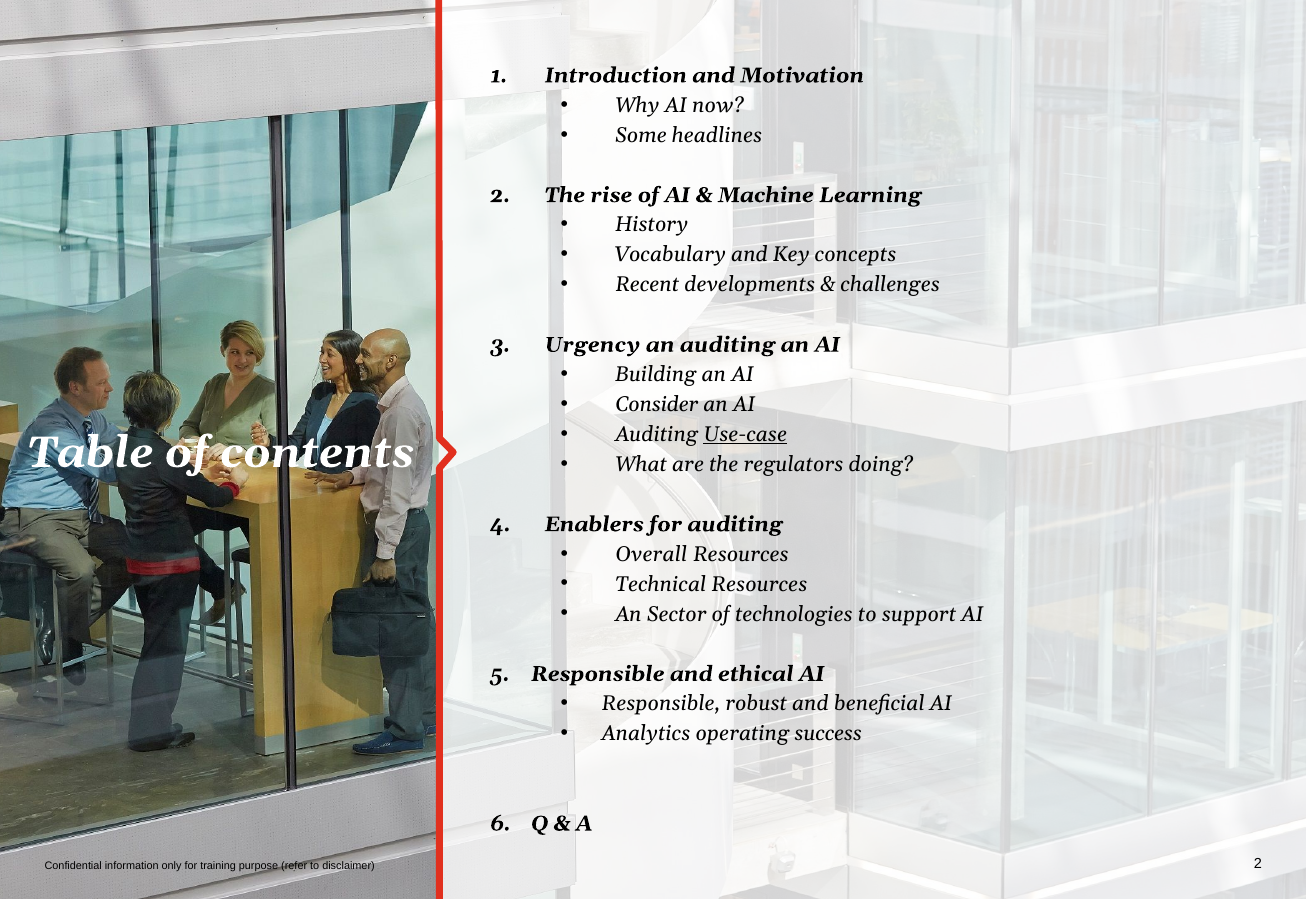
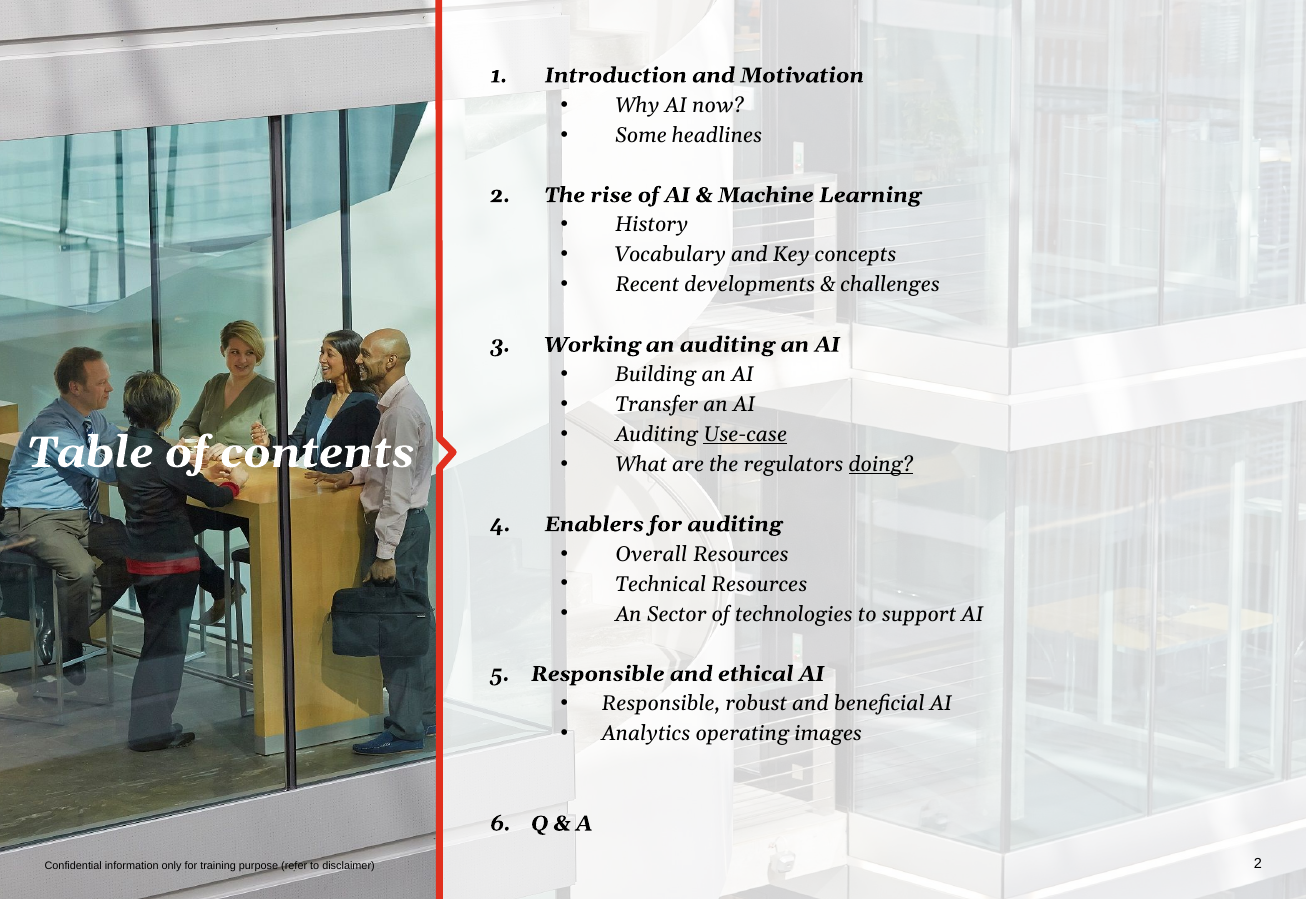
Urgency: Urgency -> Working (593, 345)
Consider: Consider -> Transfer (657, 405)
doing underline: none -> present (881, 464)
success: success -> images (828, 734)
